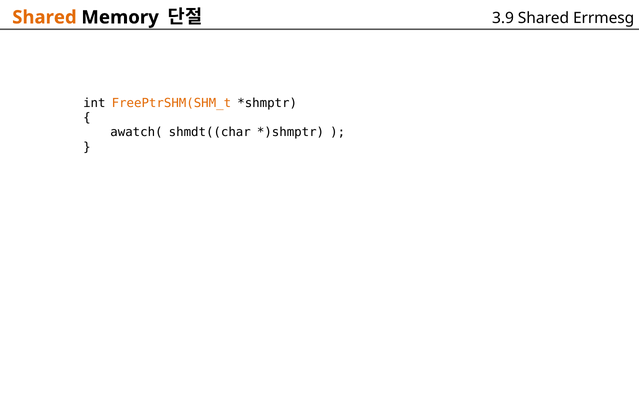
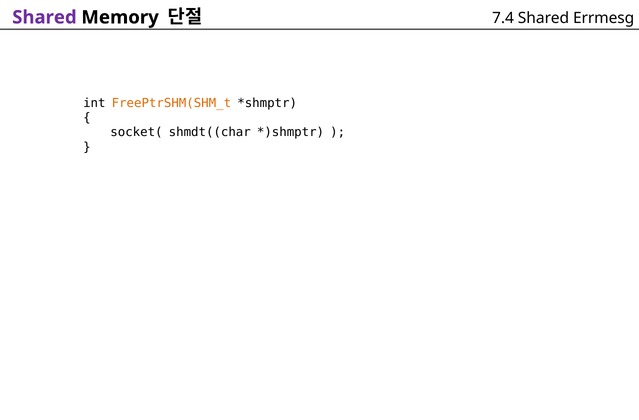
Shared colour: orange -> purple (44, 17)
3.9: 3.9 -> 7.4 (503, 18)
awatch(: awatch( -> socket( (136, 132)
